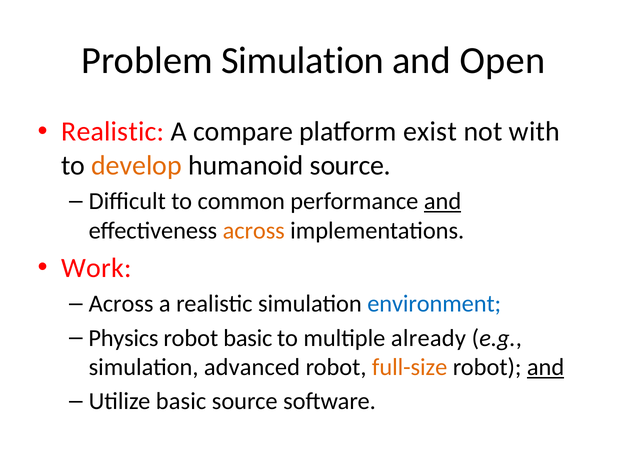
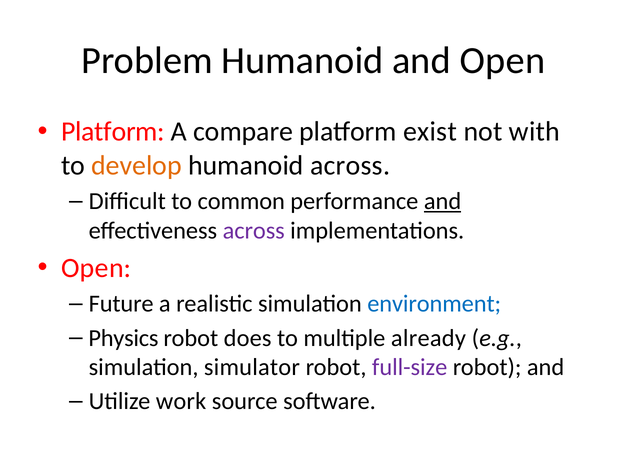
Problem Simulation: Simulation -> Humanoid (302, 61)
Realistic: Realistic -> Platform (113, 132)
humanoid source: source -> across (350, 165)
across colour: orange -> purple (254, 231)
Work: Work -> Open (96, 268)
Across: Across -> Future (121, 304)
robot basic: basic -> does (248, 338)
advanced: advanced -> simulator (252, 367)
full-size colour: orange -> purple (410, 367)
and underline: present -> none (546, 367)
Utilize basic: basic -> work (181, 401)
